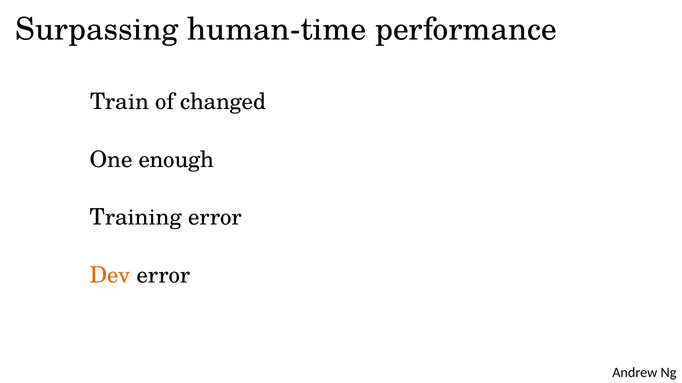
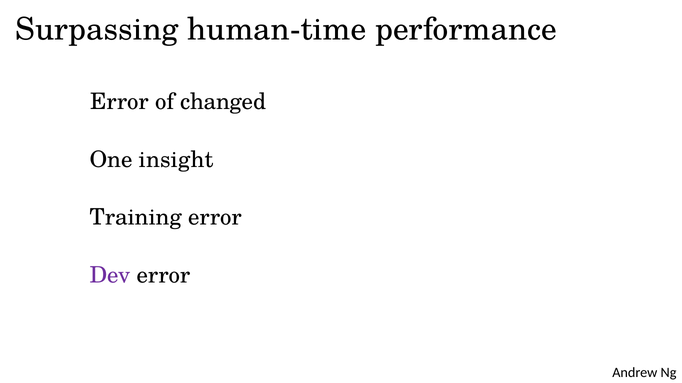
Train: Train -> Error (120, 102)
enough: enough -> insight (176, 160)
Dev colour: orange -> purple (110, 275)
